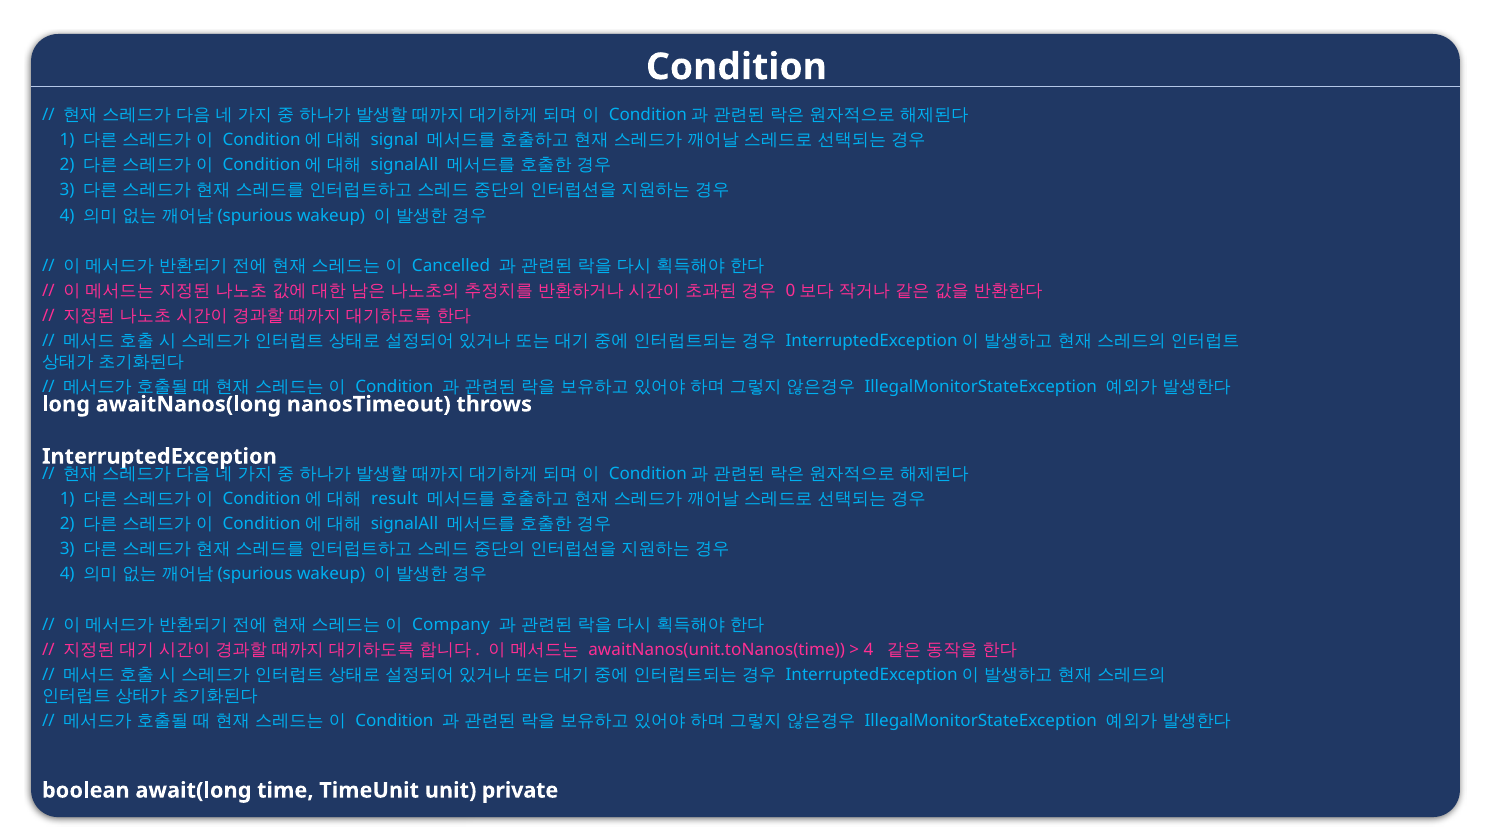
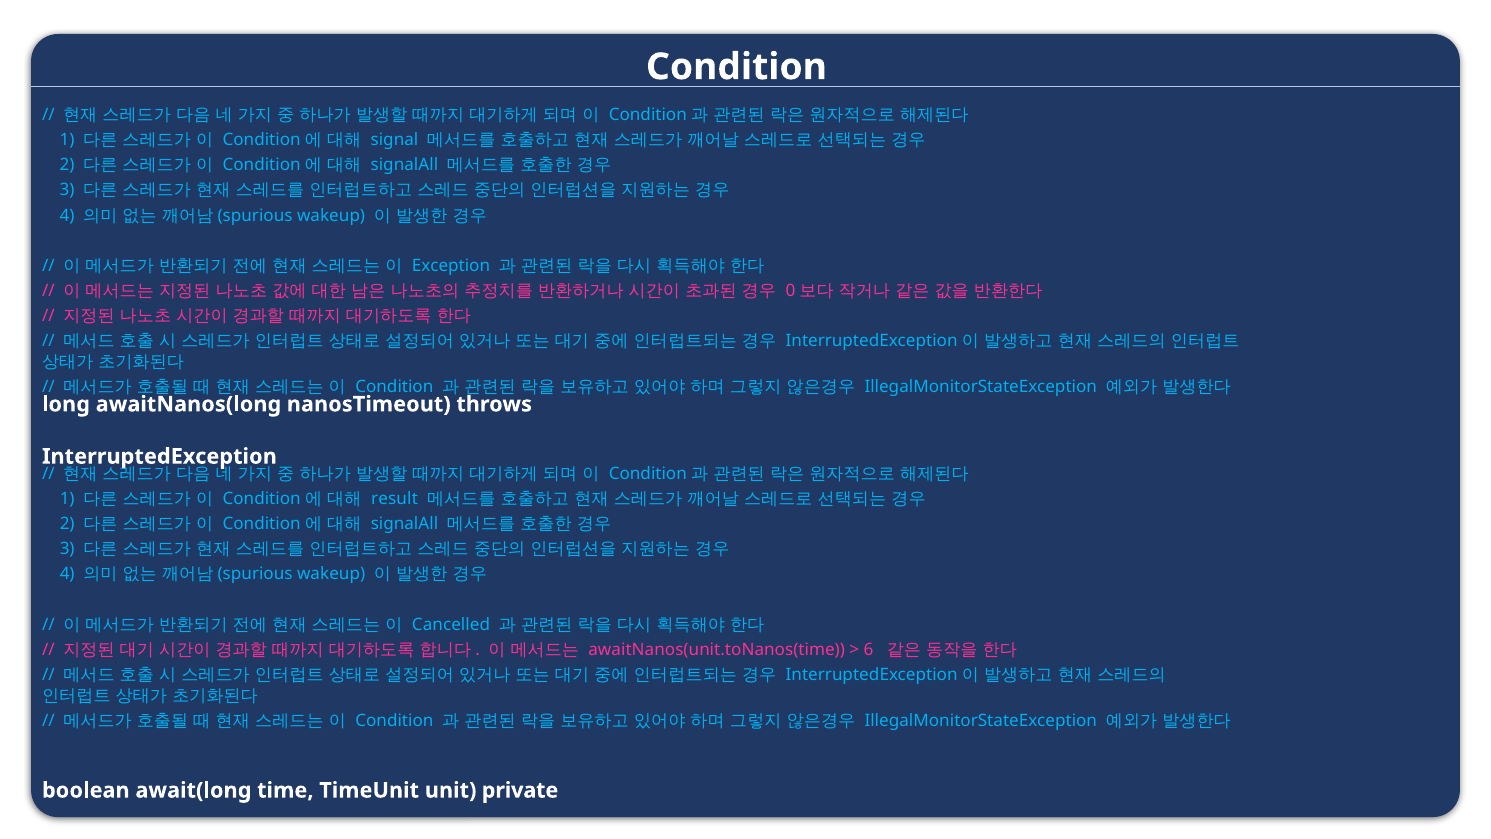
Cancelled: Cancelled -> Exception (451, 266)
Company: Company -> Cancelled (451, 624)
4: 4 -> 6 (869, 650)
